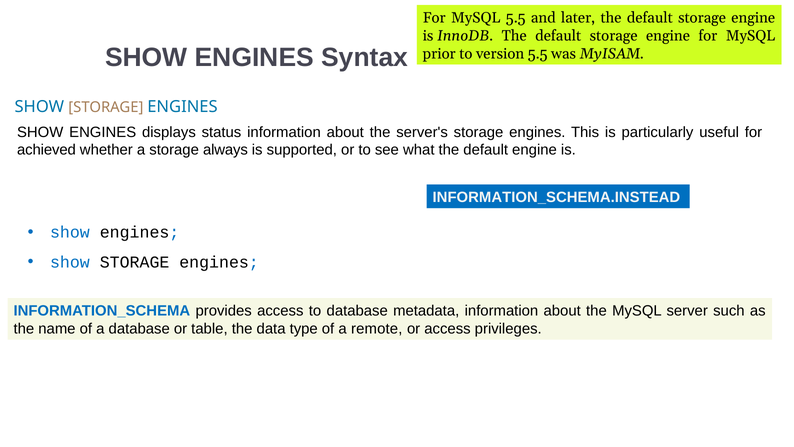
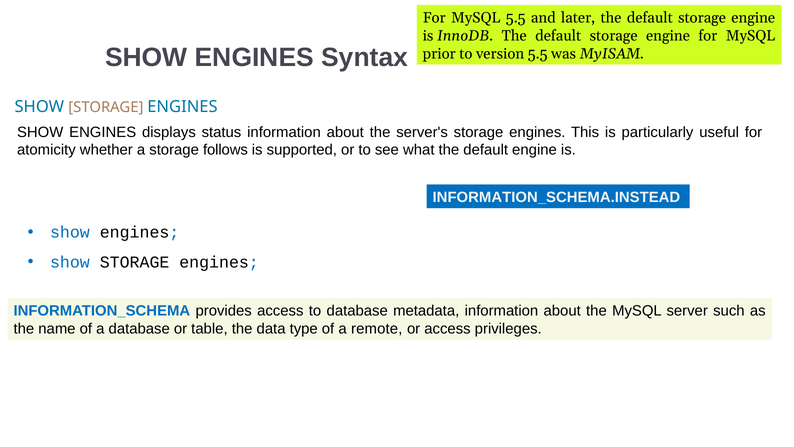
achieved: achieved -> atomicity (46, 150)
always: always -> follows (225, 150)
